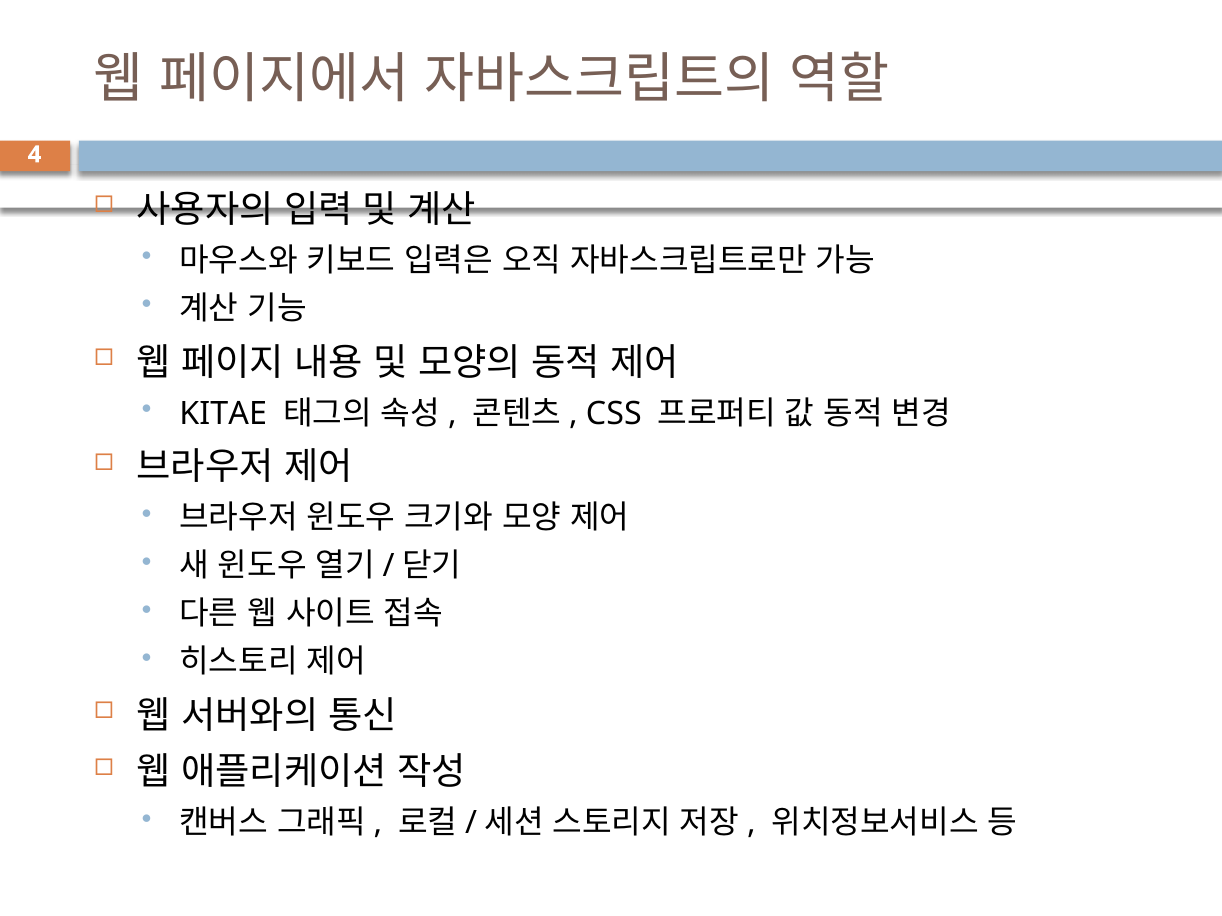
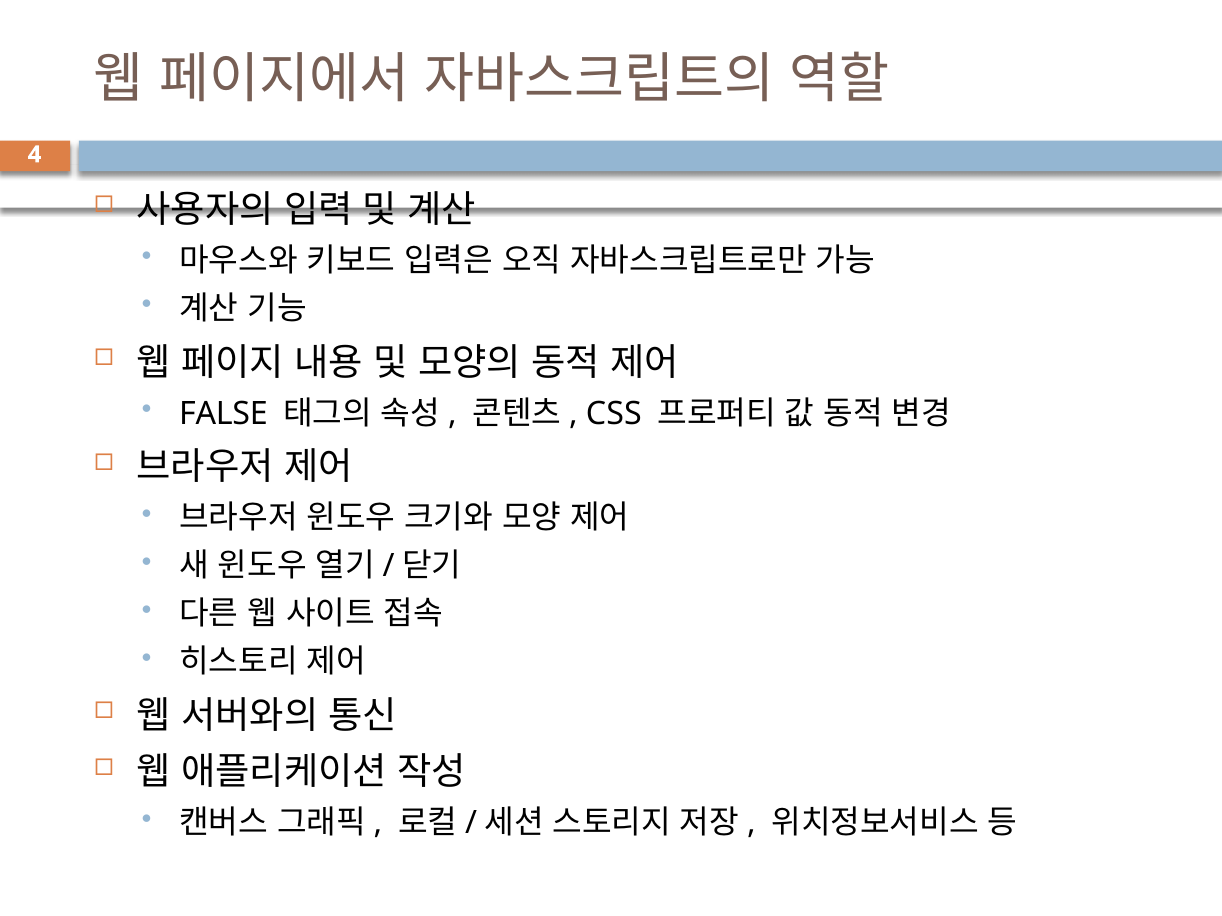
KITAE: KITAE -> FALSE (223, 414)
